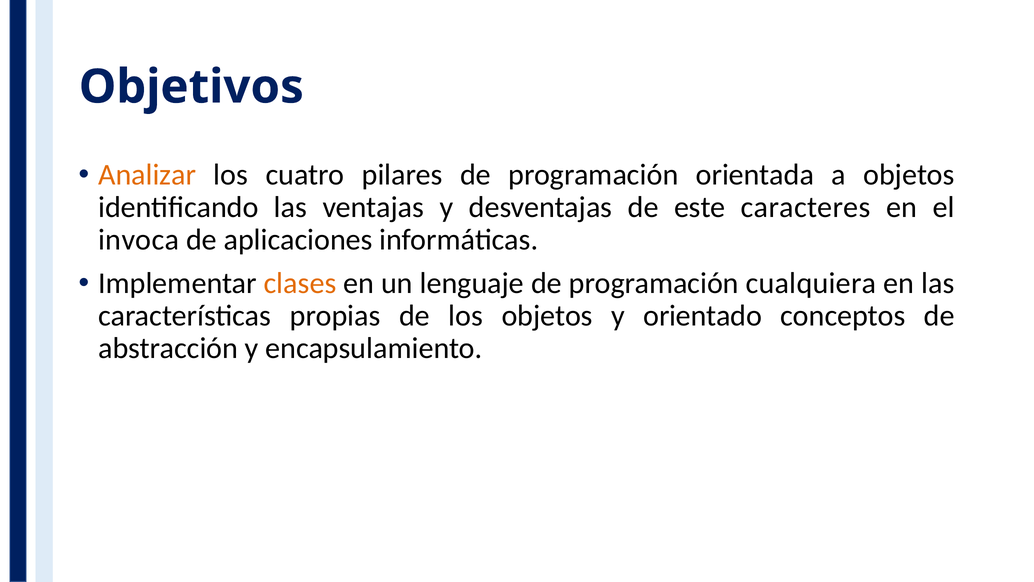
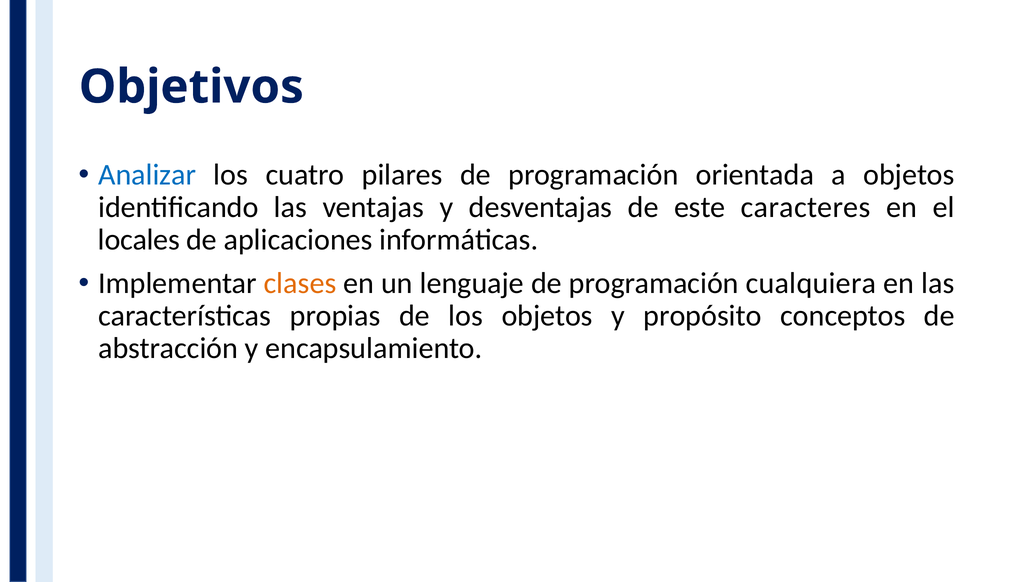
Analizar colour: orange -> blue (147, 175)
invoca: invoca -> locales (139, 240)
orientado: orientado -> propósito (703, 316)
